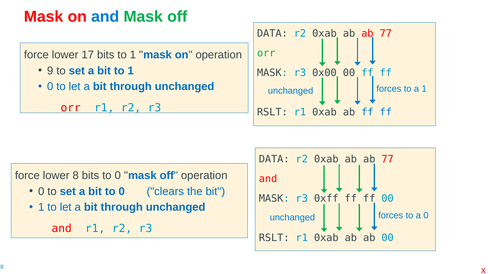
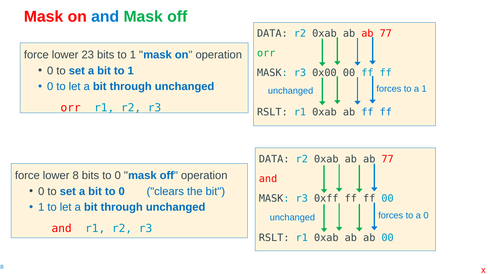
17: 17 -> 23 (88, 55)
9: 9 -> 0 (50, 71)
